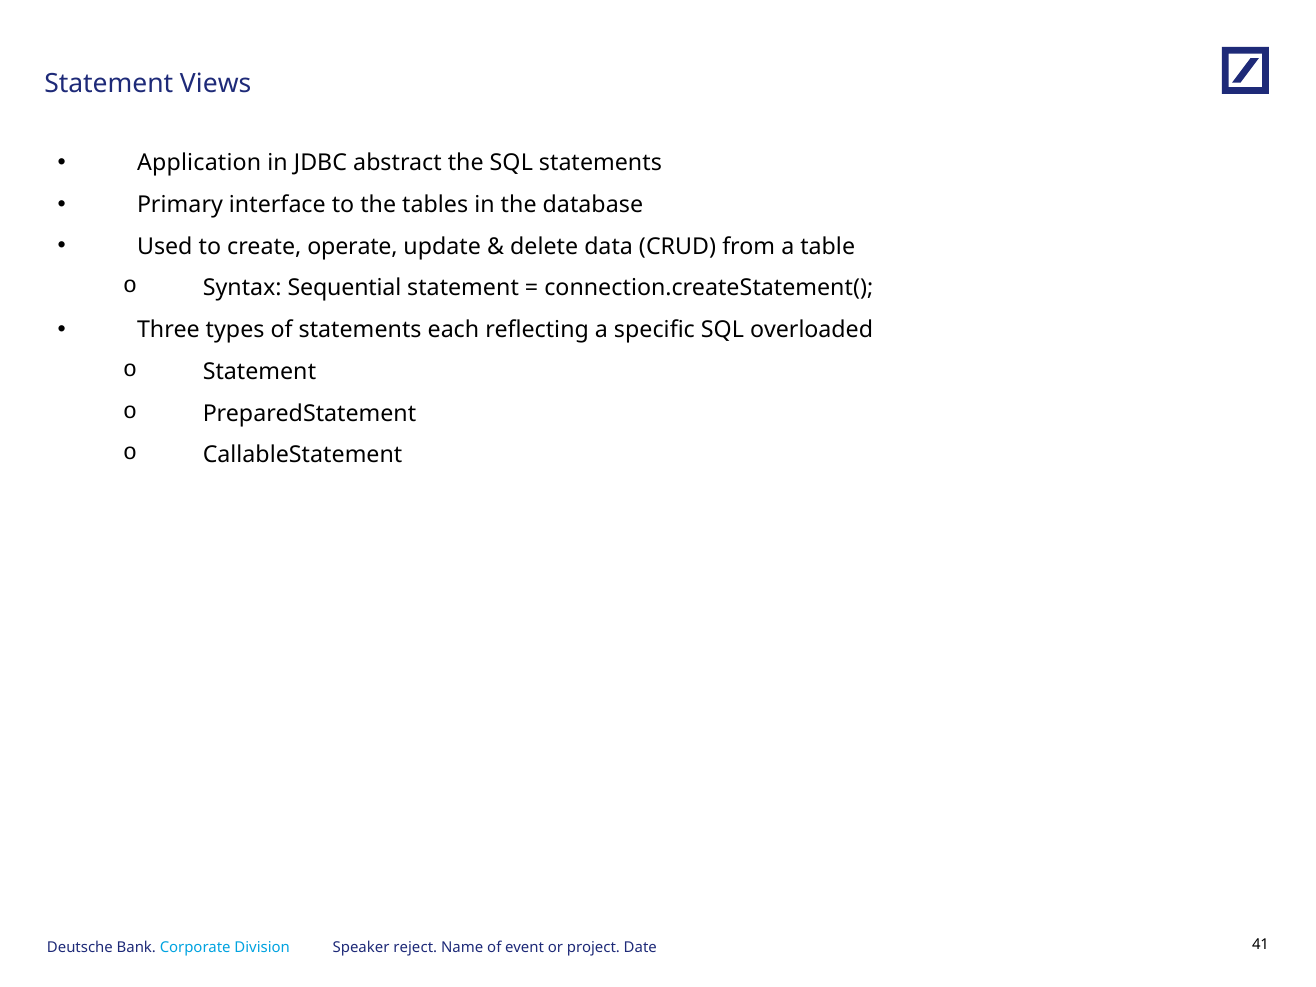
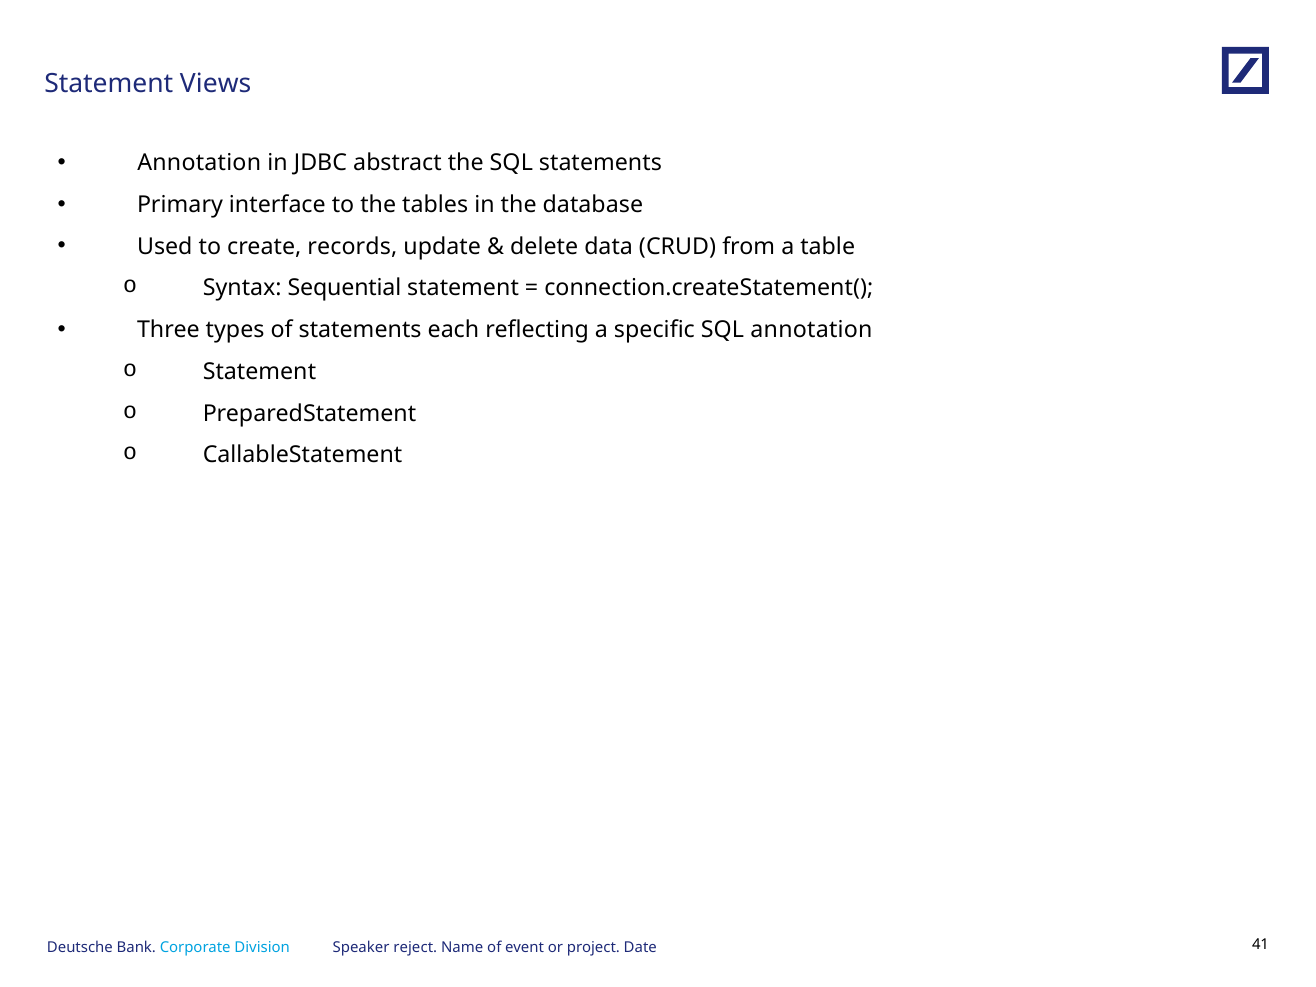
Application: Application -> Annotation (199, 163)
operate: operate -> records (352, 246)
SQL overloaded: overloaded -> annotation (811, 330)
